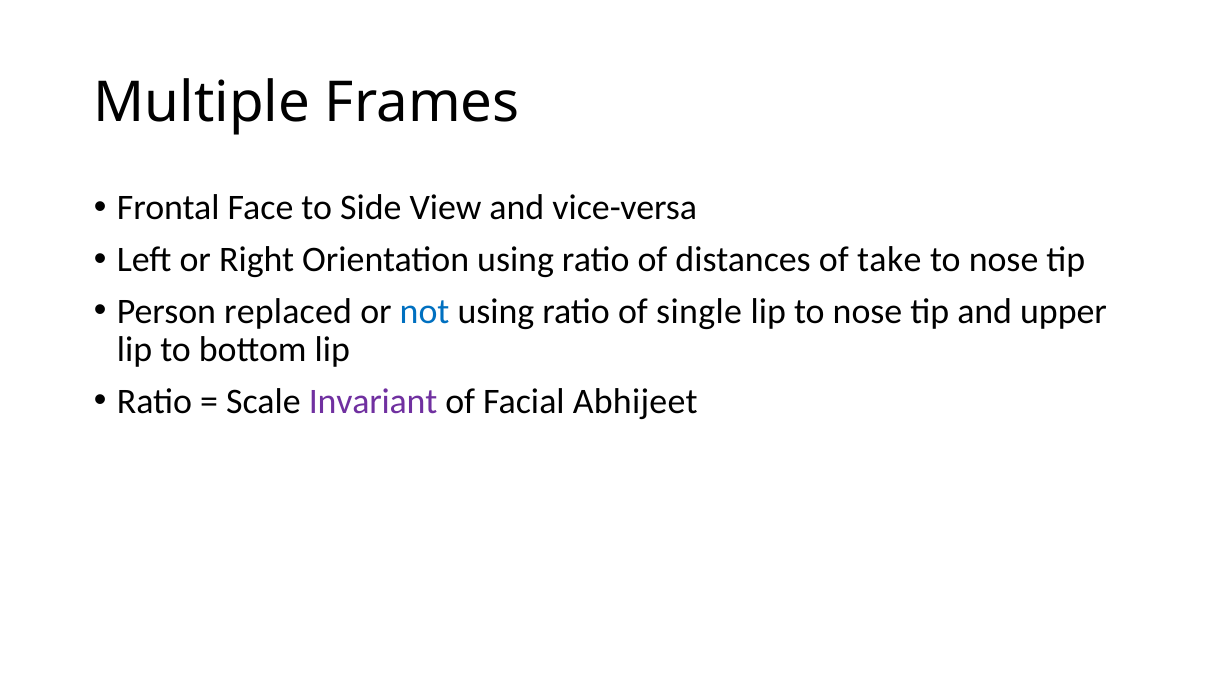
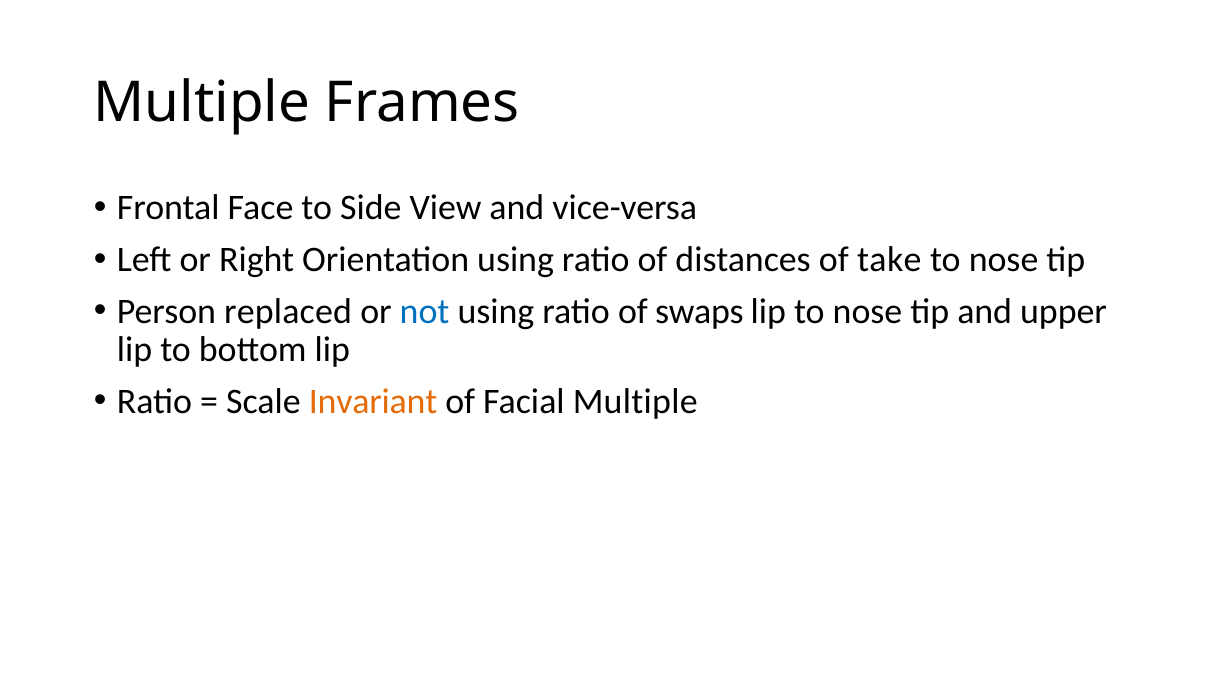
single: single -> swaps (699, 311)
Invariant colour: purple -> orange (373, 402)
Facial Abhijeet: Abhijeet -> Multiple (635, 402)
